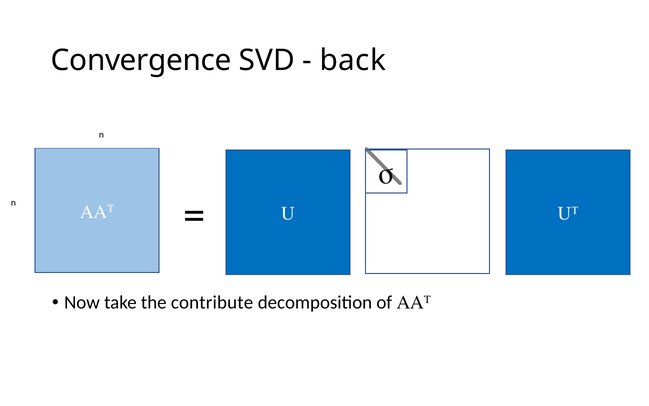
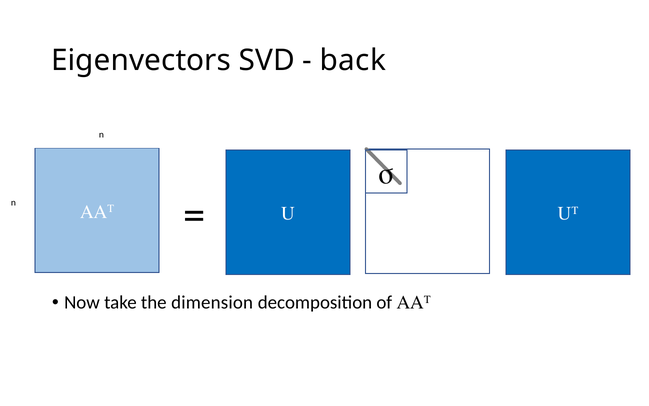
Convergence: Convergence -> Eigenvectors (141, 61)
contribute: contribute -> dimension (212, 302)
